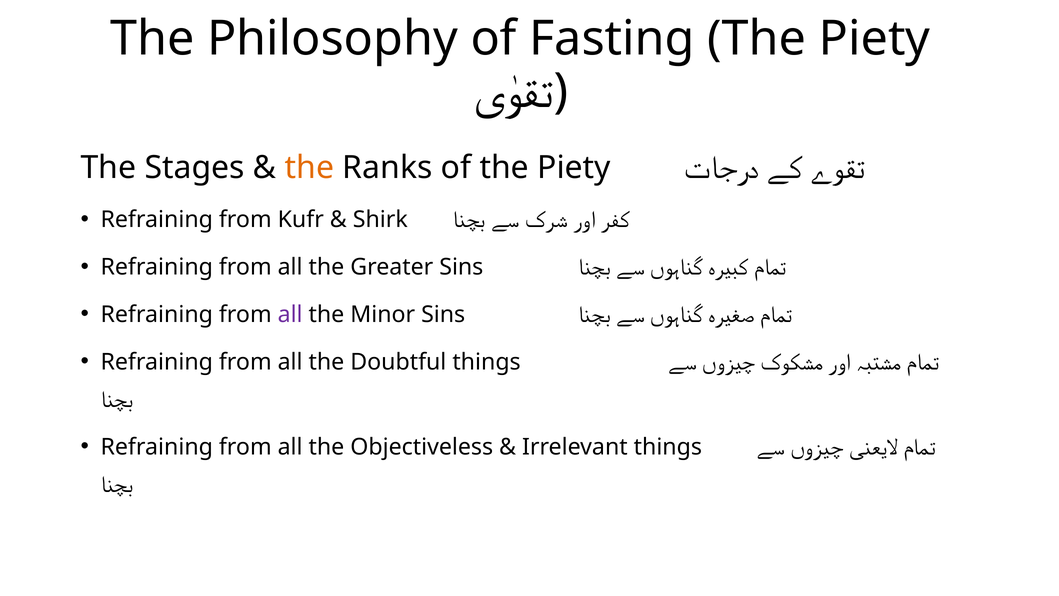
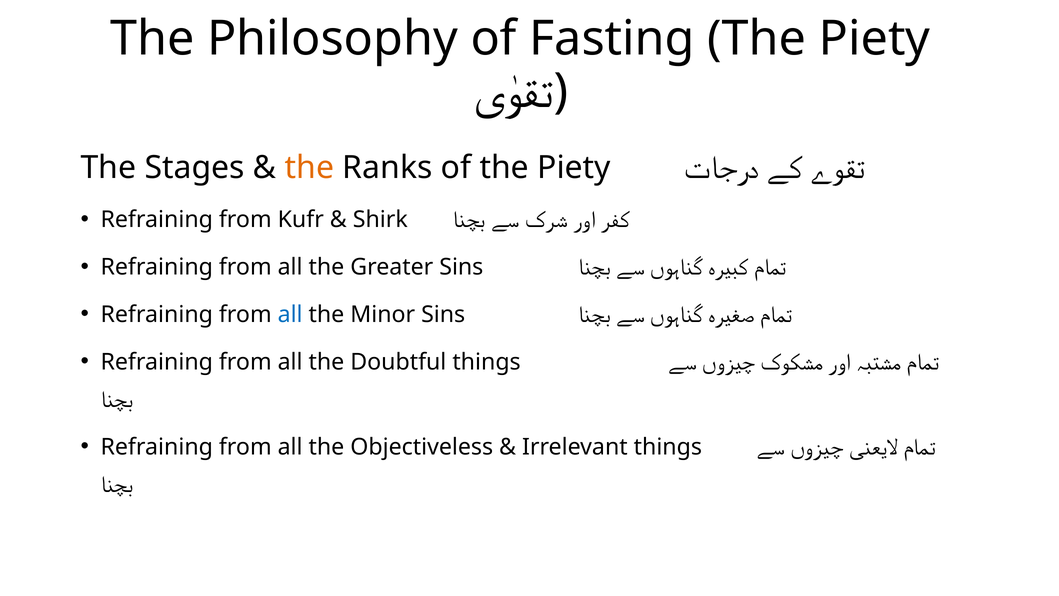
all colour: purple -> blue (290, 314)
